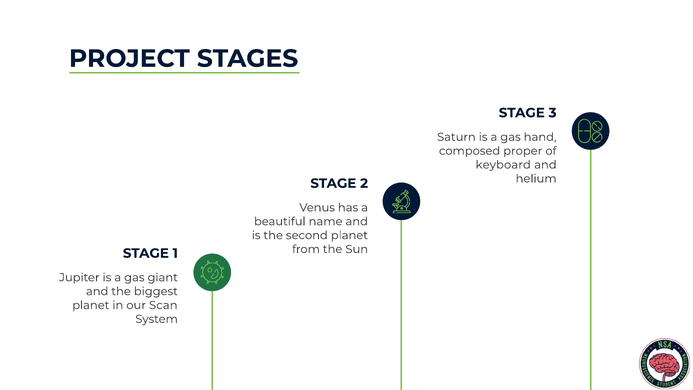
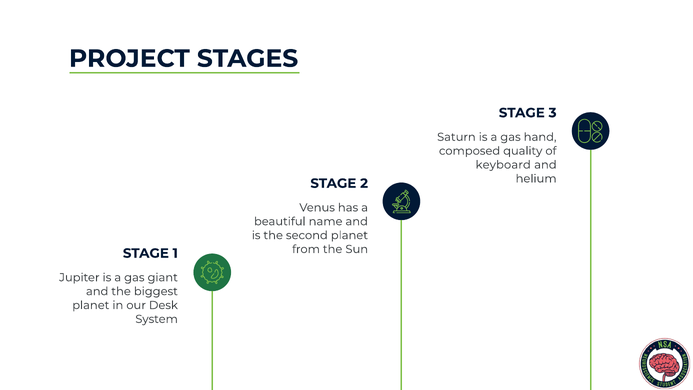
proper: proper -> quality (523, 151)
Scan: Scan -> Desk (163, 305)
